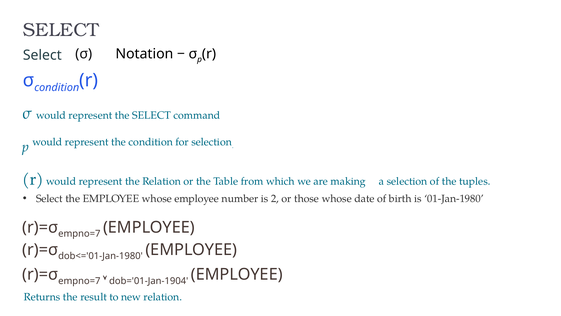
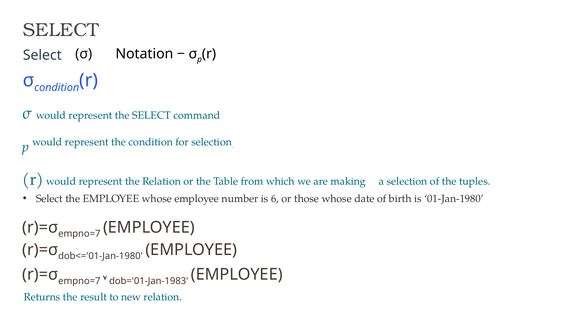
2: 2 -> 6 (275, 198)
dob='01-Jan-1904: dob='01-Jan-1904 -> dob='01-Jan-1983 (149, 281)
